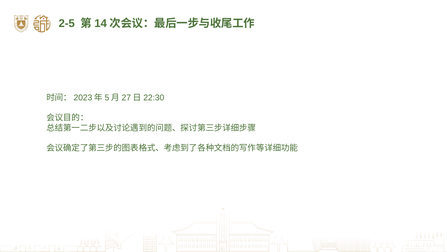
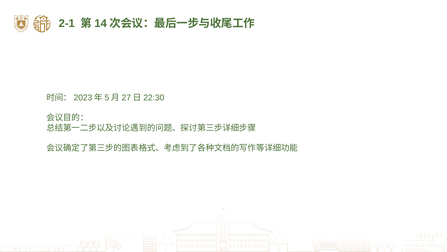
2-5: 2-5 -> 2-1 (67, 23)
